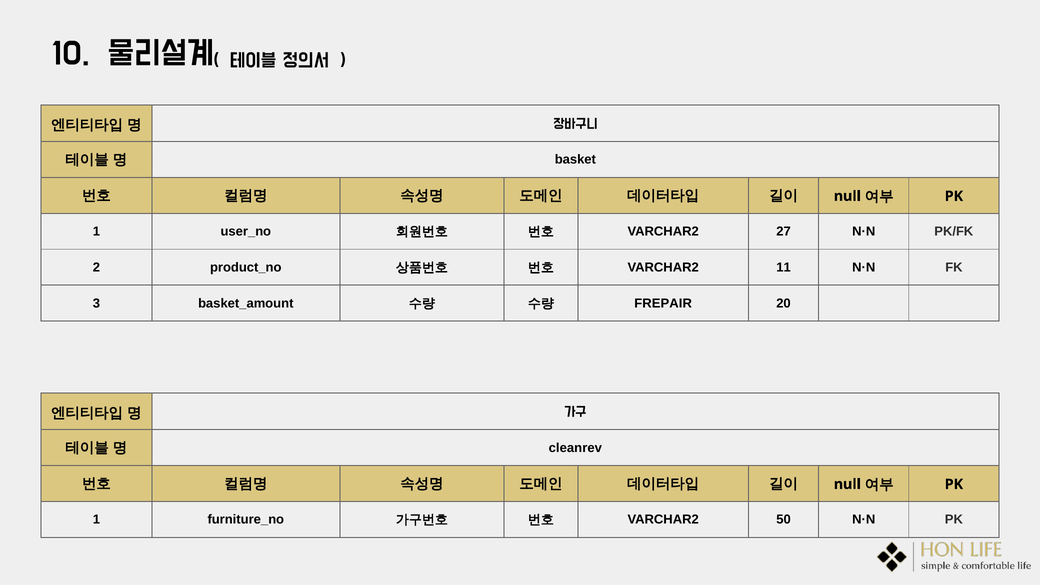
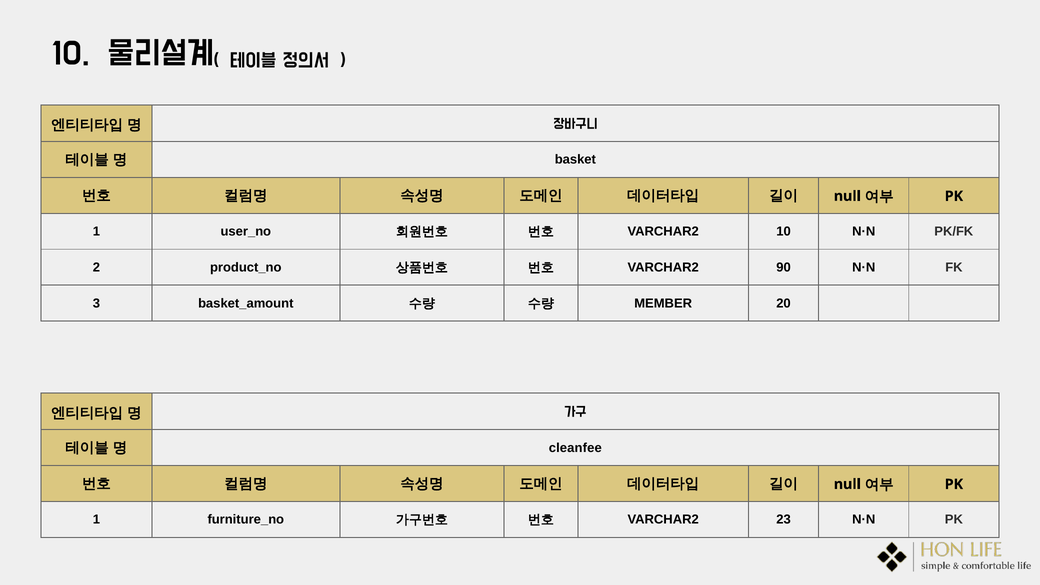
VARCHAR2 27: 27 -> 10 (784, 232)
11: 11 -> 90 (784, 267)
FREPAIR: FREPAIR -> MEMBER (663, 303)
cleanrev: cleanrev -> cleanfee (575, 448)
50: 50 -> 23 (784, 520)
